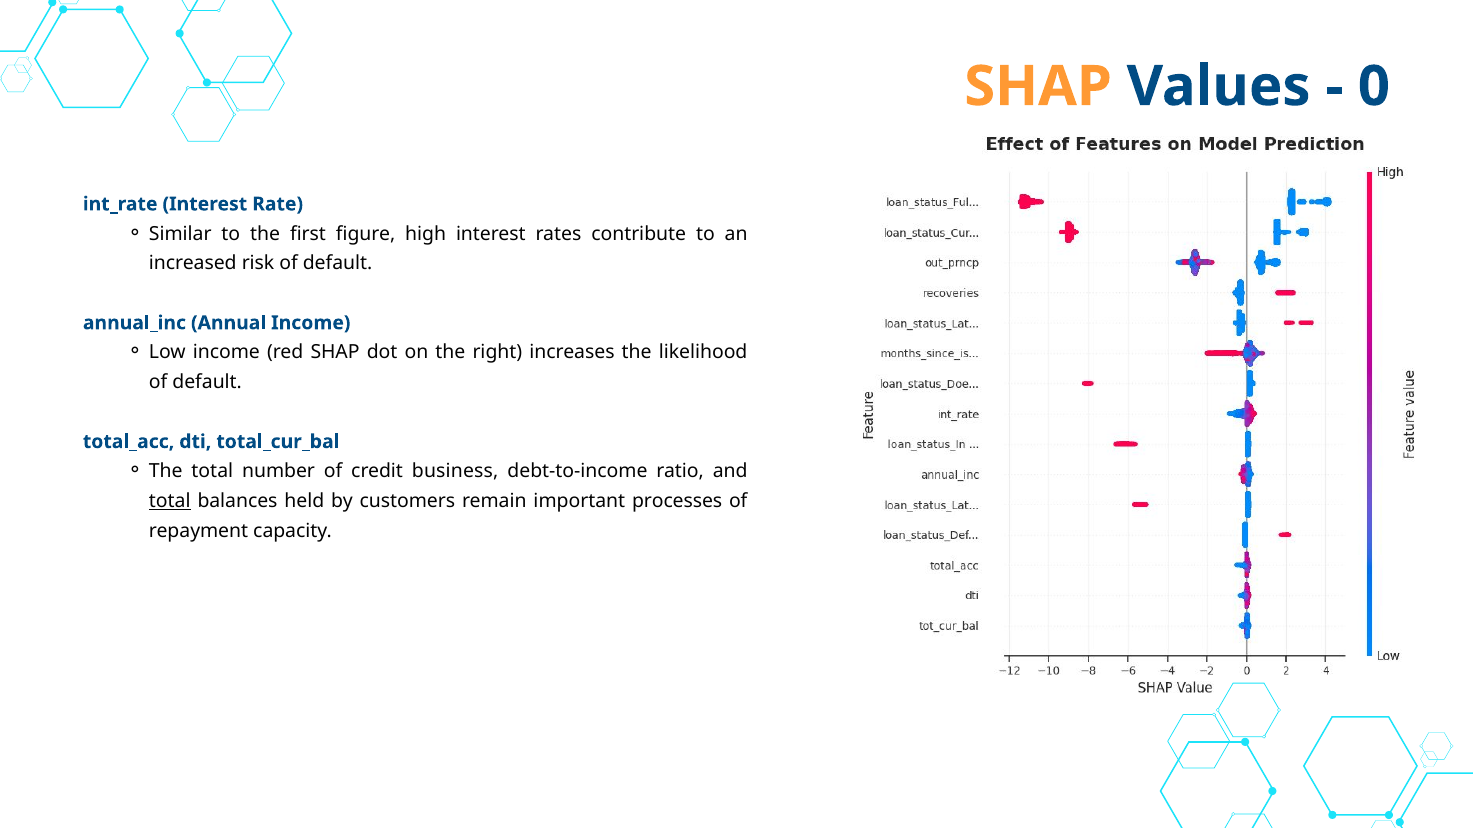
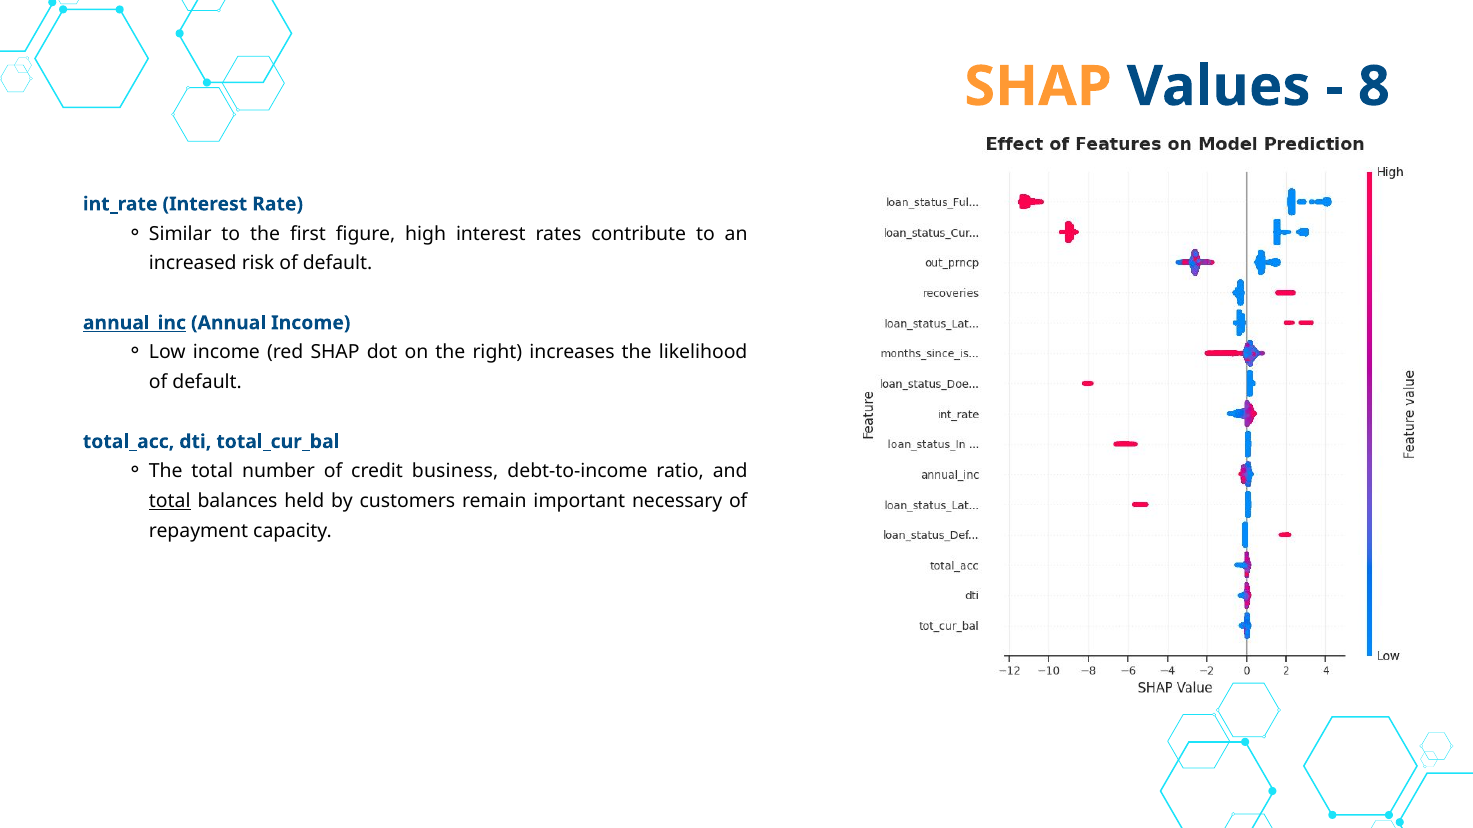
0: 0 -> 8 (1374, 87)
annual_inc underline: none -> present (134, 323)
processes: processes -> necessary (677, 501)
